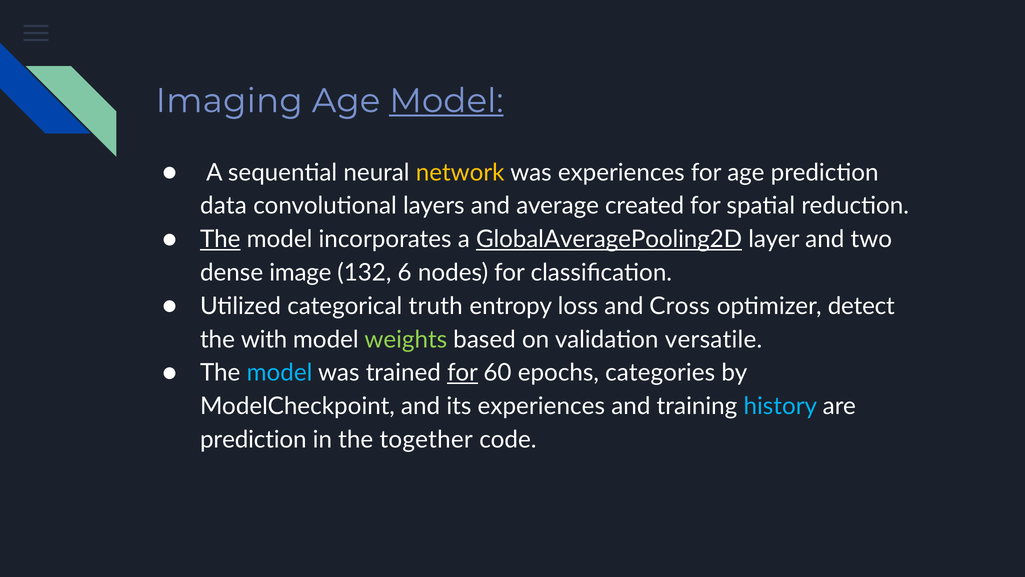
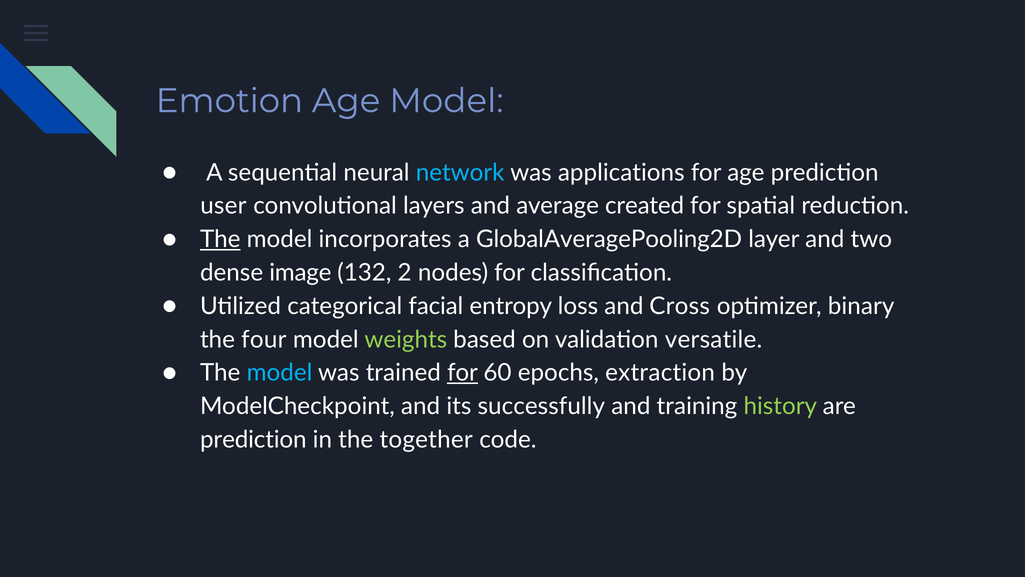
Imaging: Imaging -> Emotion (229, 101)
Model underline: present -> none (446, 101)
network colour: yellow -> light blue (460, 172)
was experiences: experiences -> applications (621, 172)
data: data -> user (223, 206)
GlobalAveragePooling2D underline: present -> none (609, 239)
6: 6 -> 2 (405, 273)
truth: truth -> facial (436, 306)
detect: detect -> binary (861, 306)
with: with -> four (264, 339)
categories: categories -> extraction (660, 373)
its experiences: experiences -> successfully (541, 406)
history colour: light blue -> light green (780, 406)
